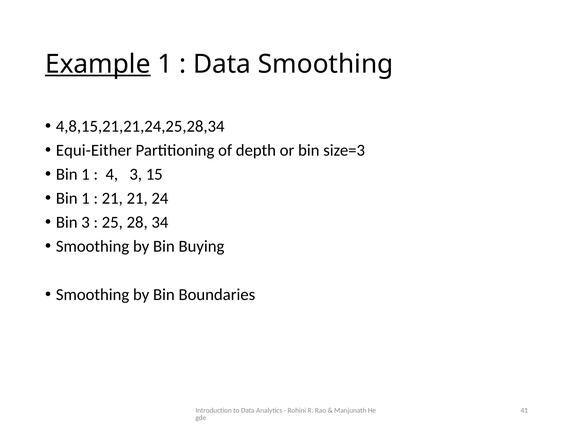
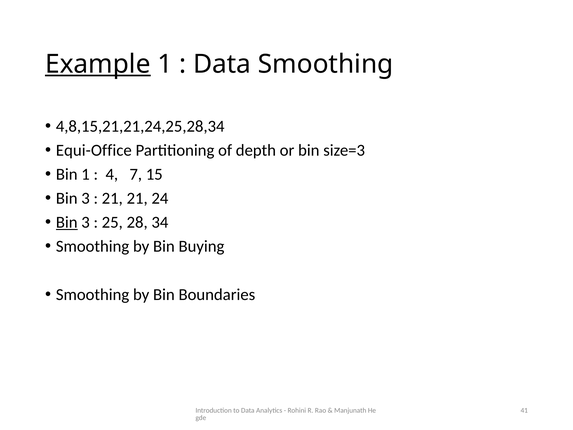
Equi-Either: Equi-Either -> Equi-Office (94, 150)
4 3: 3 -> 7 (136, 174)
1: 1 -> 3 (85, 198)
Bin underline: none -> present (67, 222)
